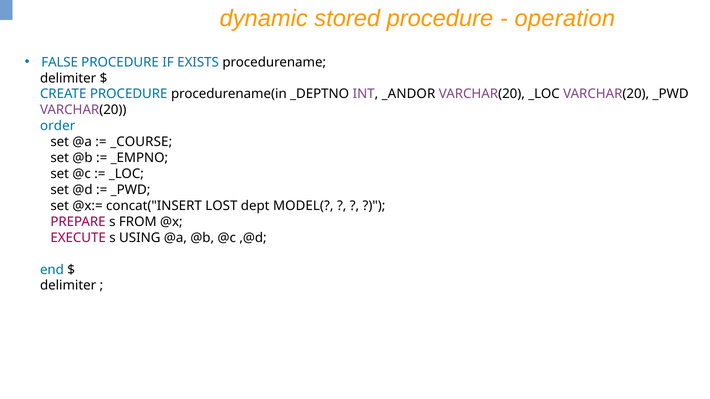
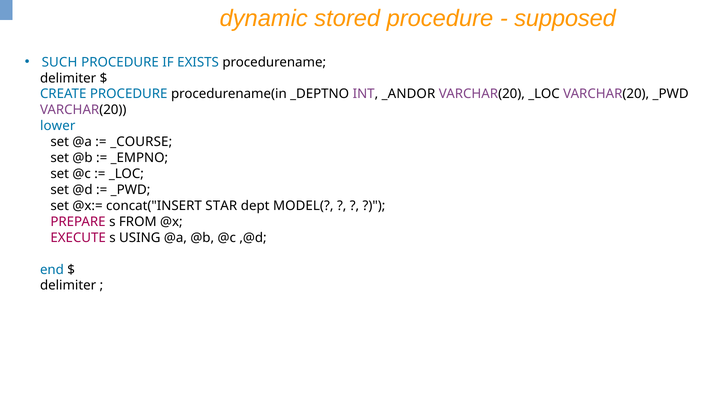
operation: operation -> supposed (565, 18)
FALSE: FALSE -> SUCH (60, 62)
order: order -> lower (58, 126)
LOST: LOST -> STAR (221, 206)
